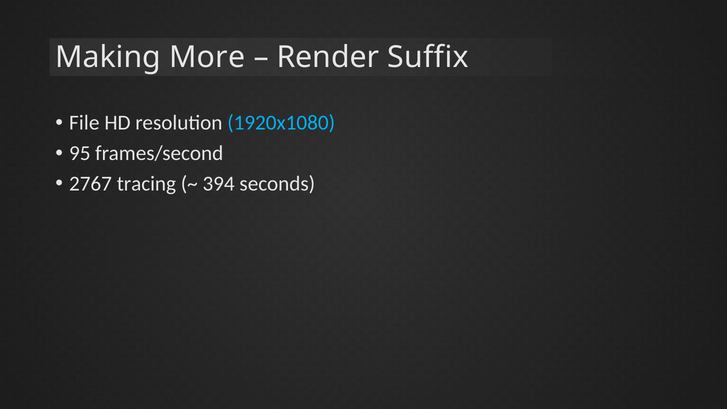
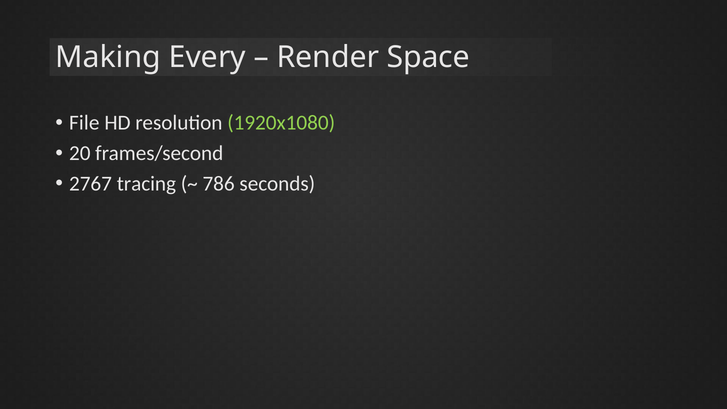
More: More -> Every (207, 57)
Suffix: Suffix -> Space (428, 57)
1920x1080 colour: light blue -> light green (281, 123)
95: 95 -> 20 (80, 153)
394: 394 -> 786 (219, 184)
